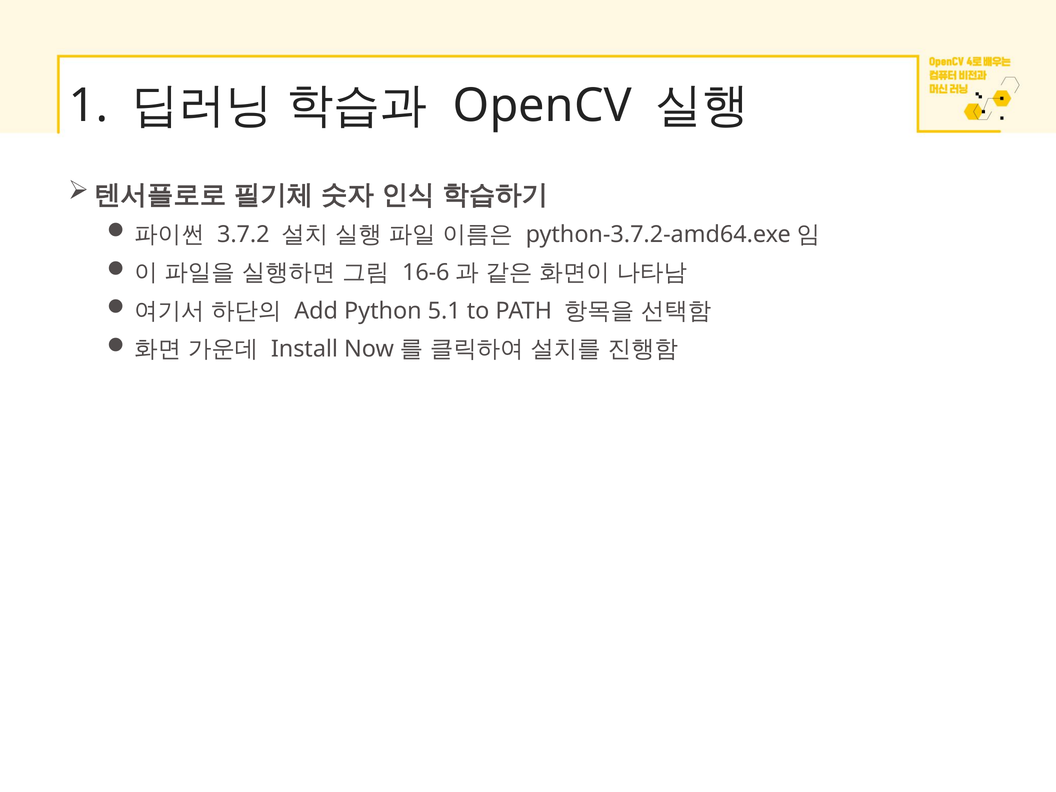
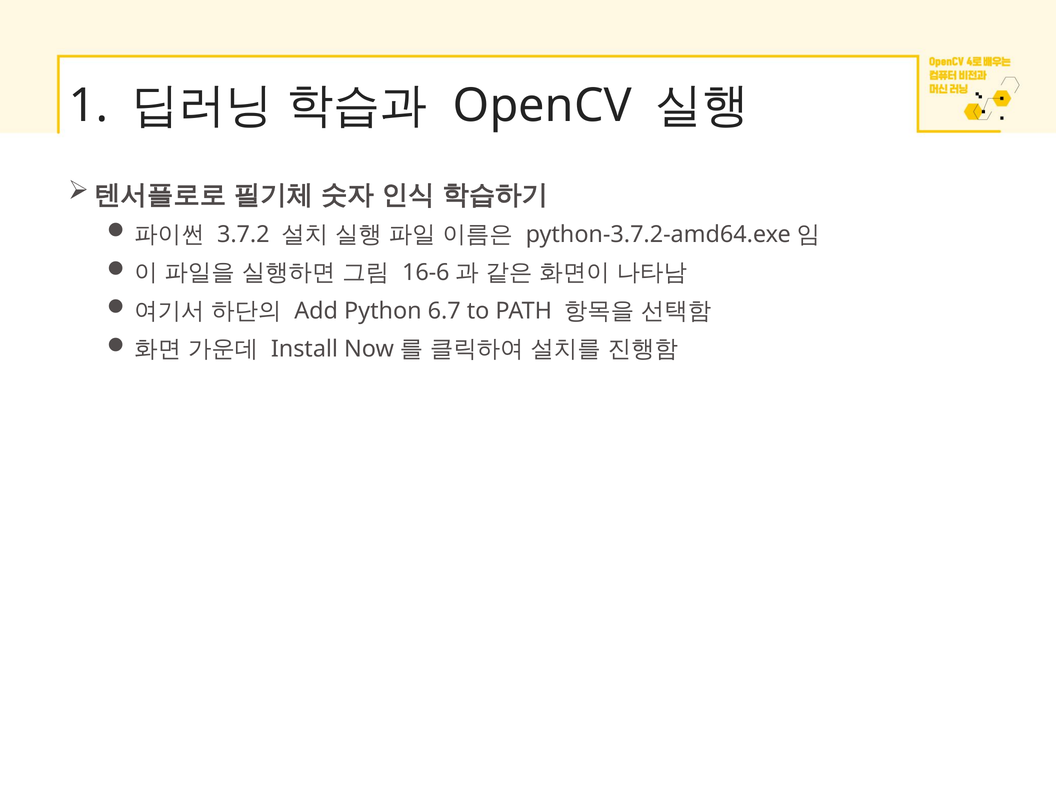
5.1: 5.1 -> 6.7 (444, 311)
